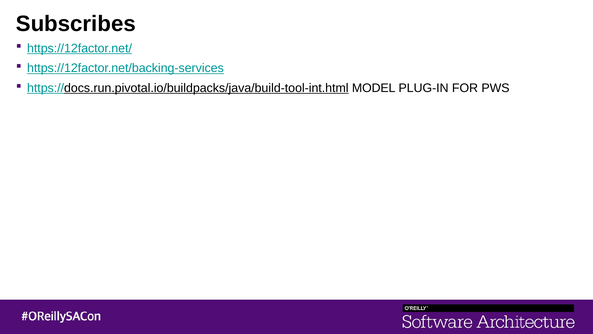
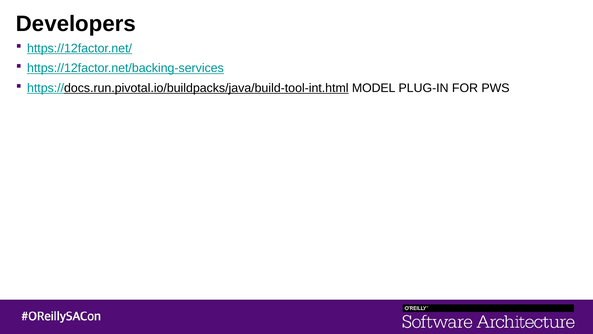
Subscribes: Subscribes -> Developers (76, 24)
